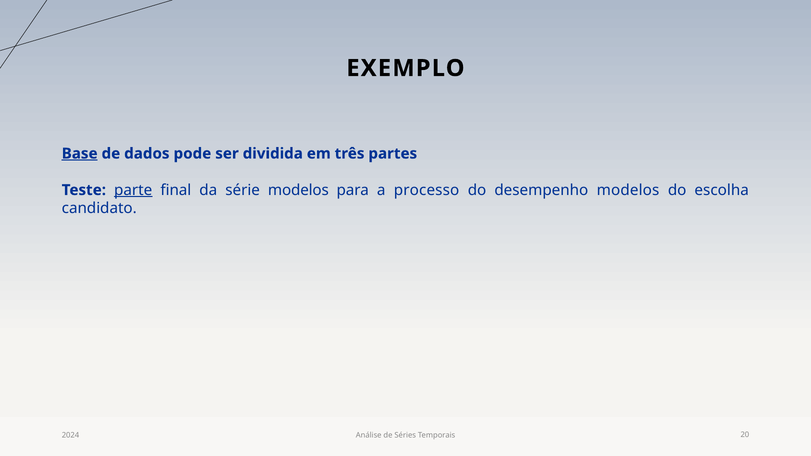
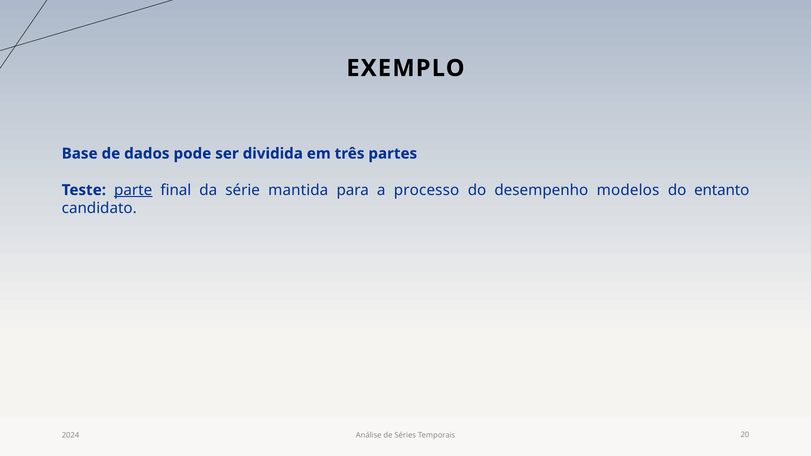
Base underline: present -> none (80, 154)
série modelos: modelos -> mantida (298, 190)
escolha: escolha -> entanto (722, 190)
